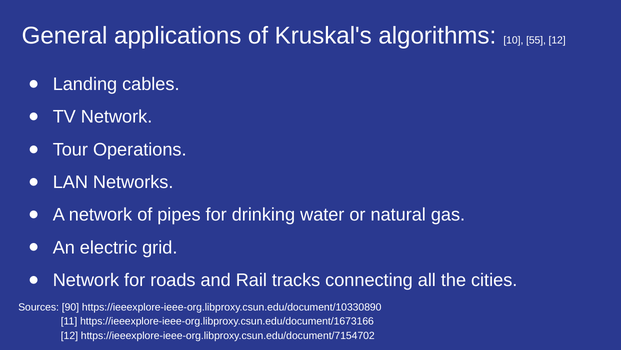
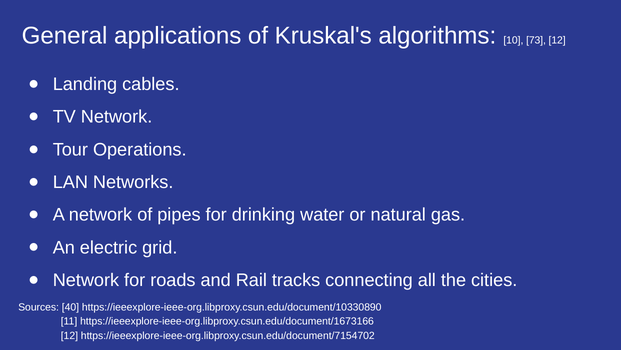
55: 55 -> 73 (536, 40)
90: 90 -> 40 (70, 307)
